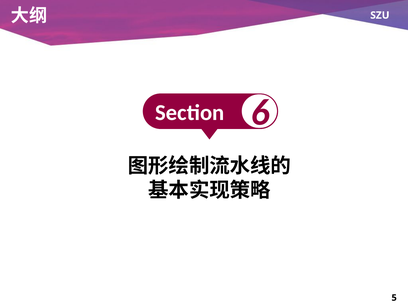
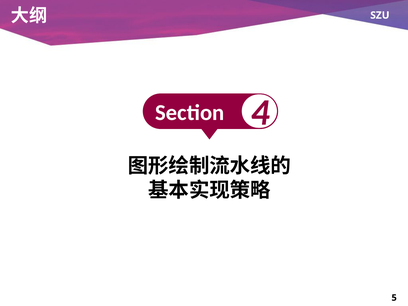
6: 6 -> 4 (260, 112)
